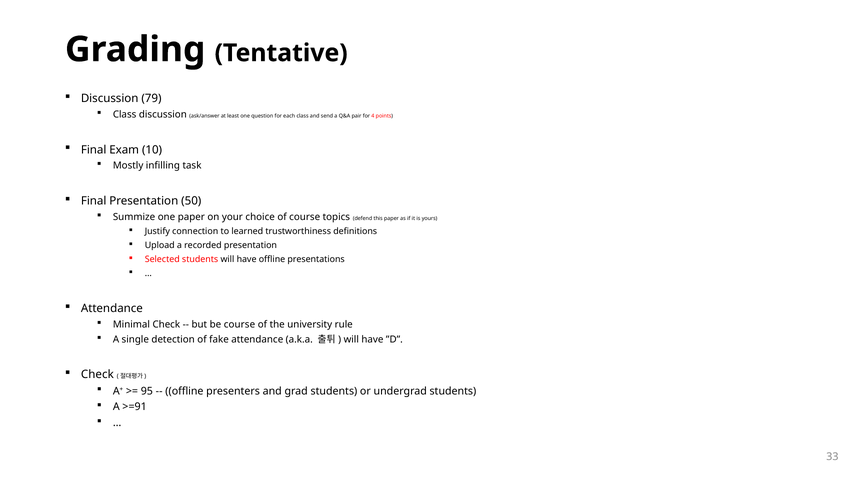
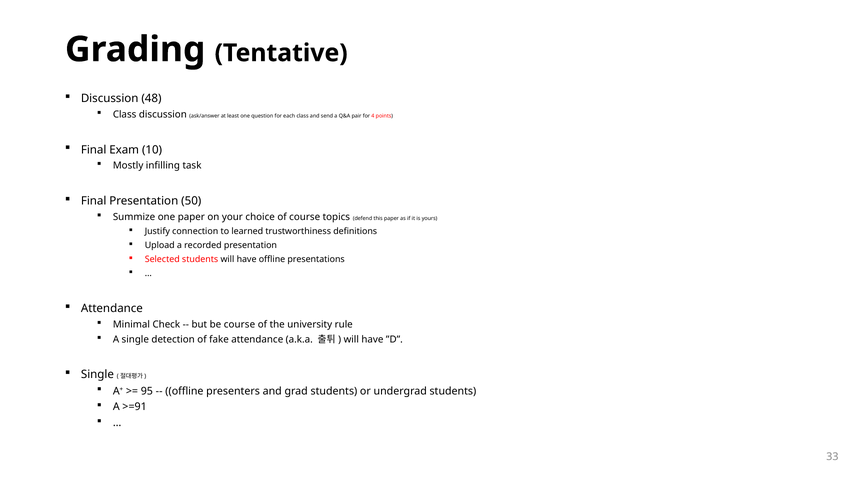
79: 79 -> 48 (151, 99)
Check: Check -> Single (97, 375)
